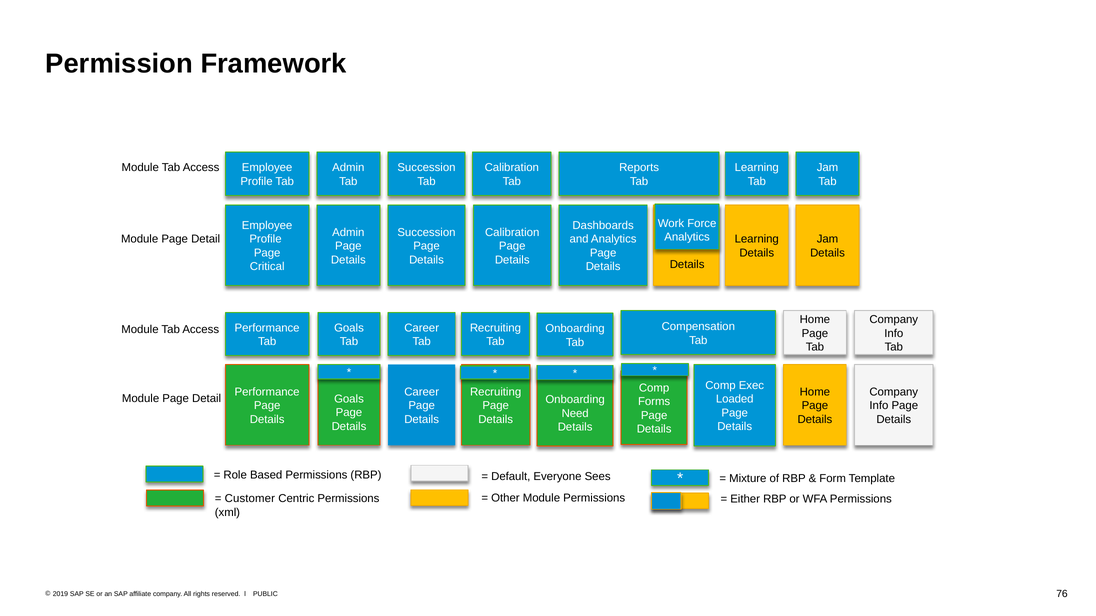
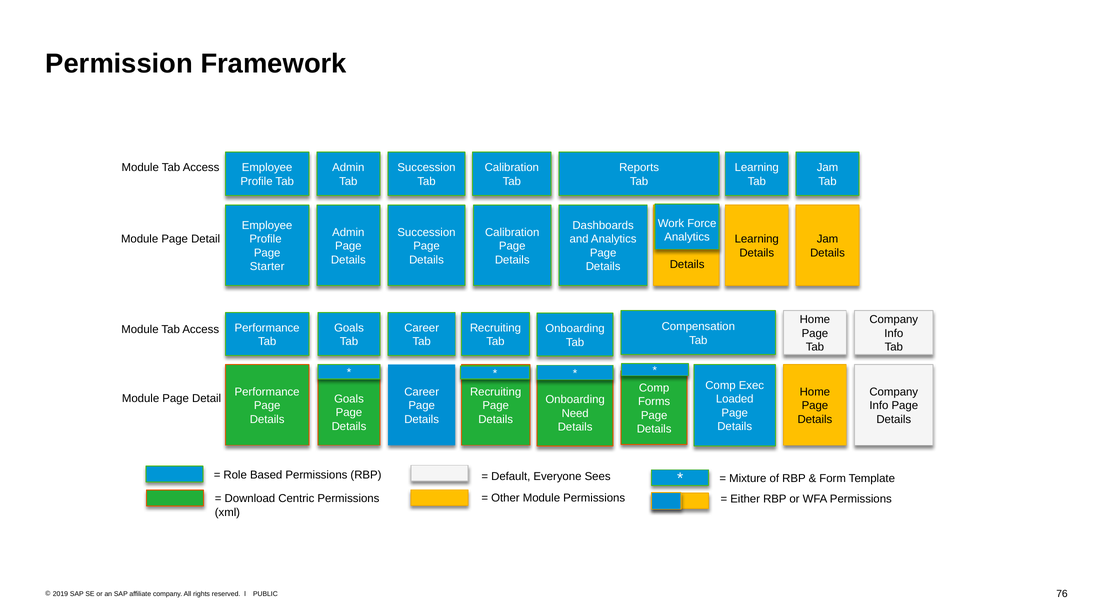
Critical: Critical -> Starter (267, 267)
Customer: Customer -> Download (250, 499)
